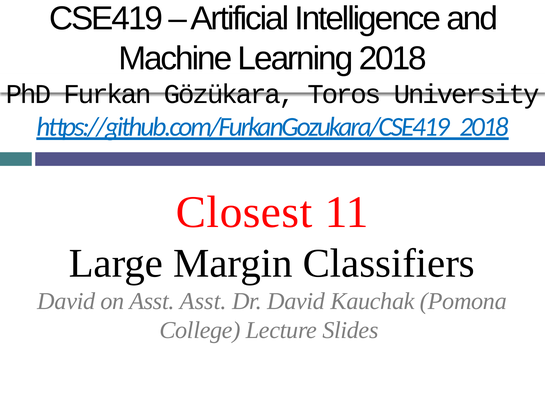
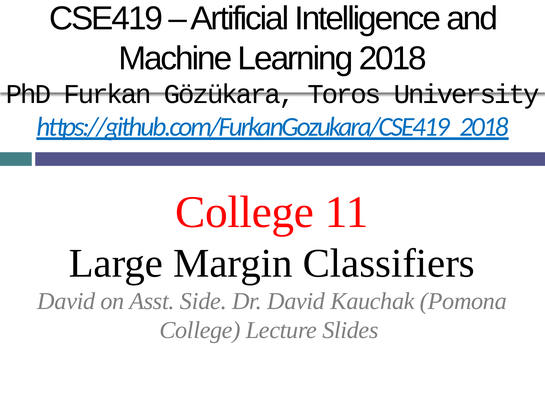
Closest: Closest -> College (245, 212)
Asst Asst: Asst -> Side (203, 302)
